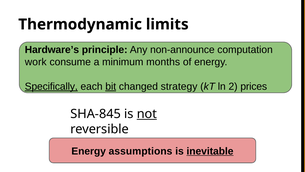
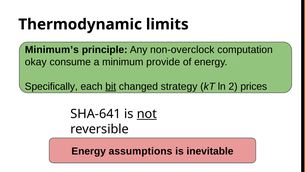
Hardware’s: Hardware’s -> Minimum’s (52, 50)
non-announce: non-announce -> non-overclock (182, 50)
work: work -> okay (36, 62)
months: months -> provide (163, 62)
Specifically underline: present -> none (51, 86)
SHA-845: SHA-845 -> SHA-641 (96, 114)
inevitable underline: present -> none (210, 151)
